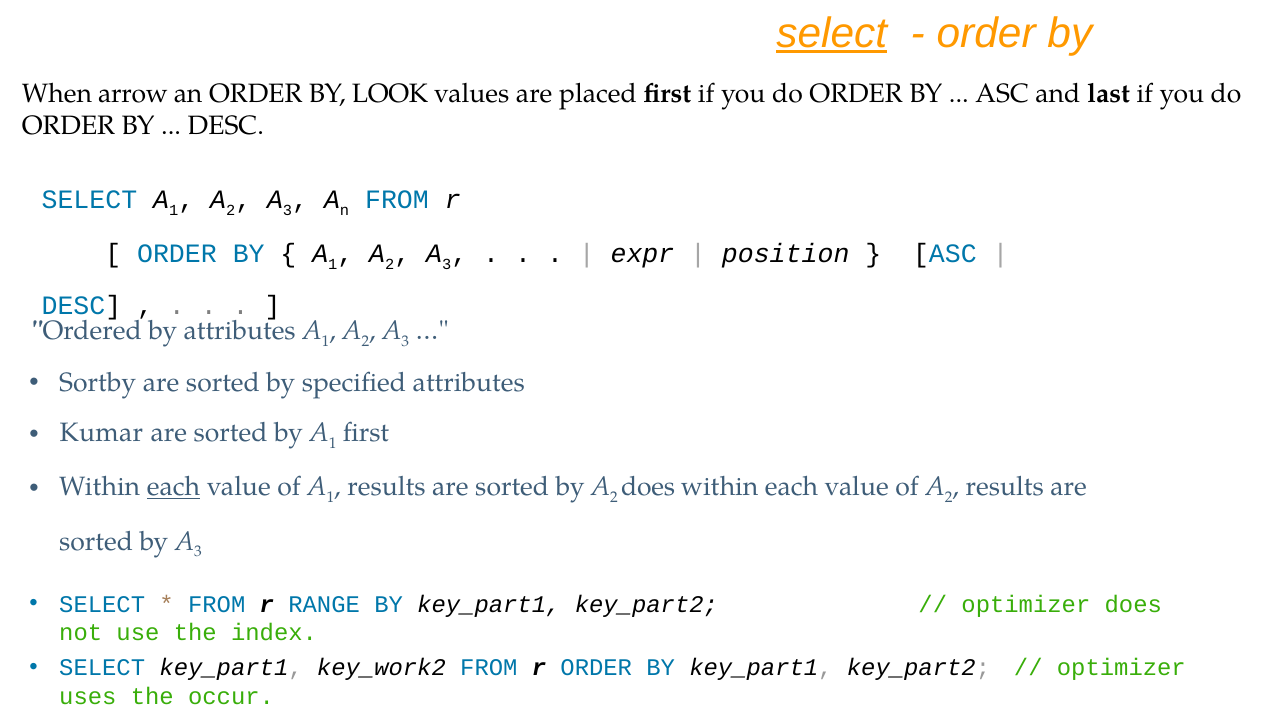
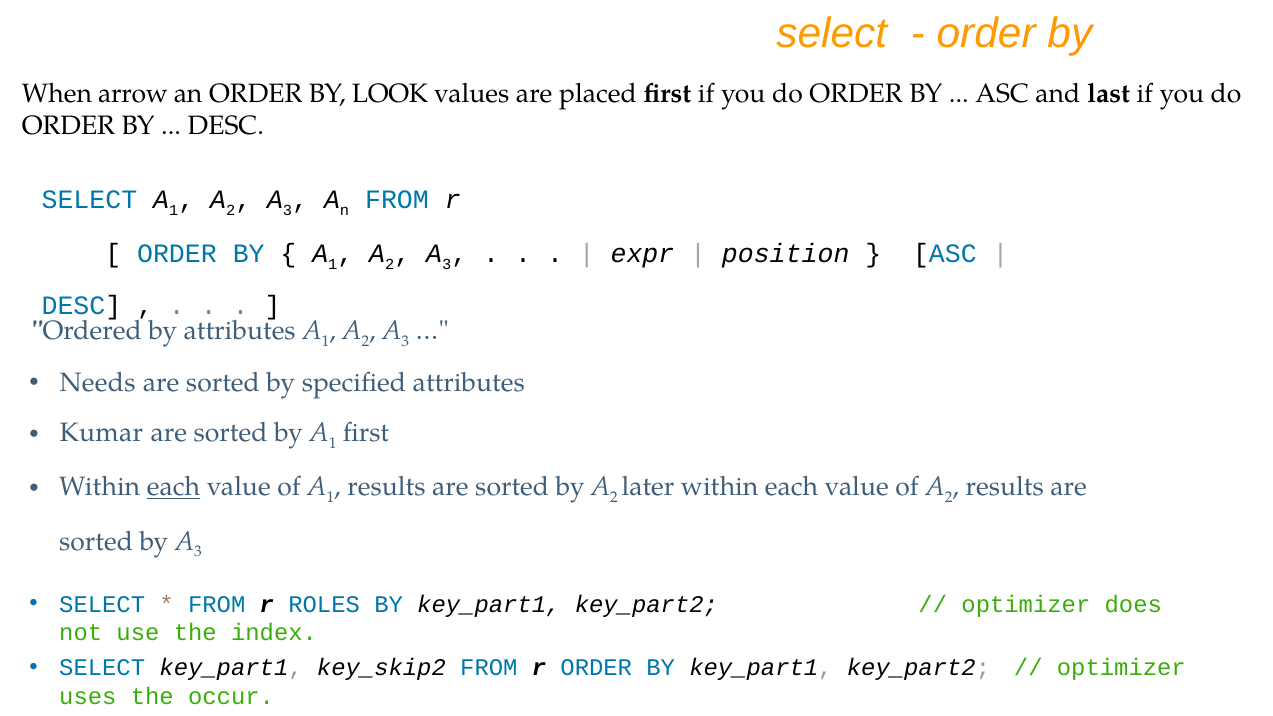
select underline: present -> none (832, 33)
Sortby: Sortby -> Needs (98, 383)
does: does -> later (648, 487)
RANGE: RANGE -> ROLES (324, 604)
key_work2: key_work2 -> key_skip2 (381, 668)
